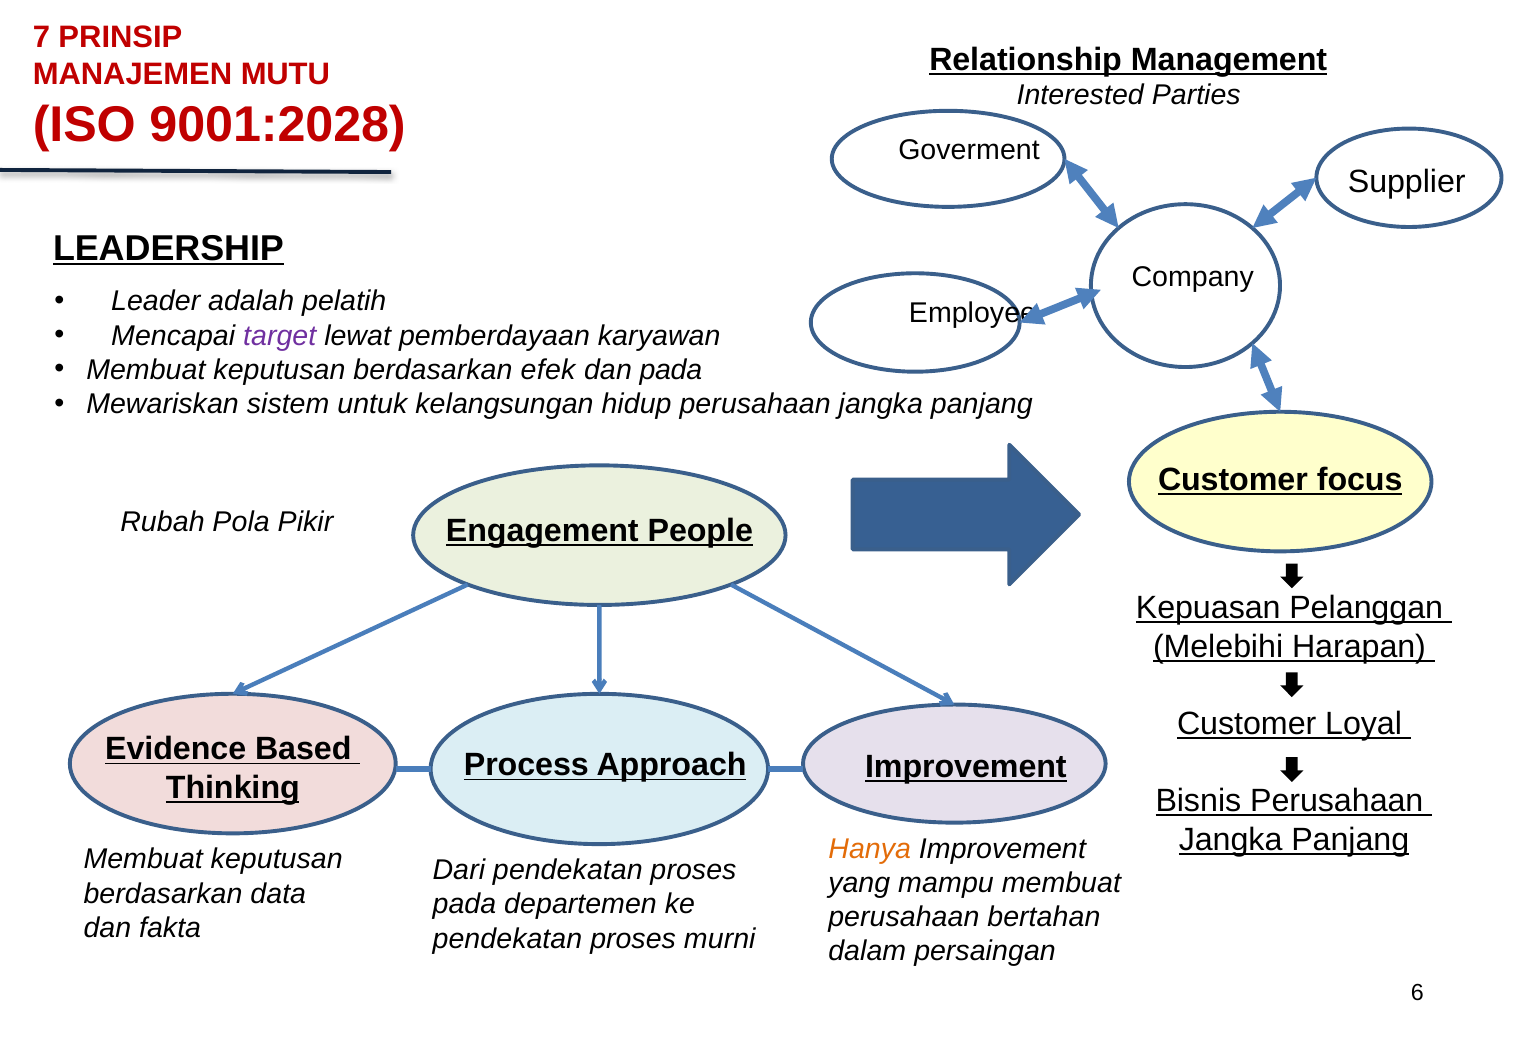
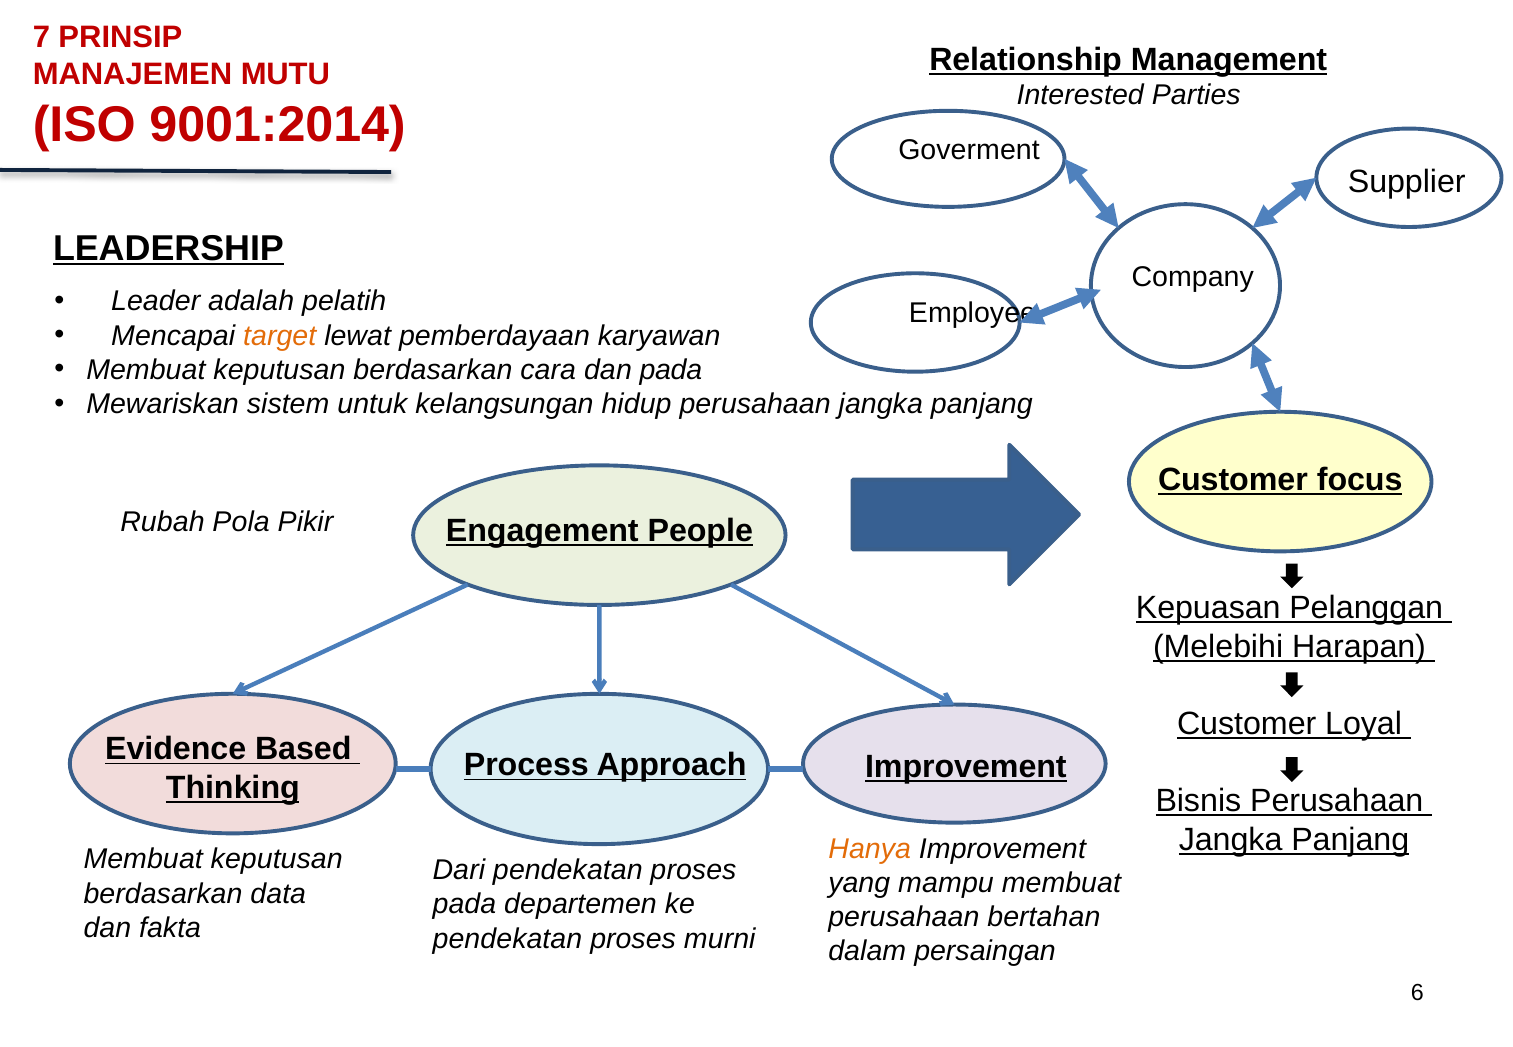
9001:2028: 9001:2028 -> 9001:2014 (278, 125)
target colour: purple -> orange (280, 336)
efek: efek -> cara (548, 370)
